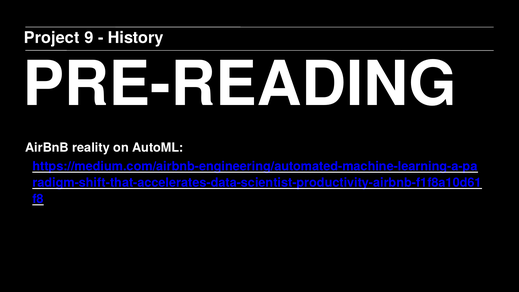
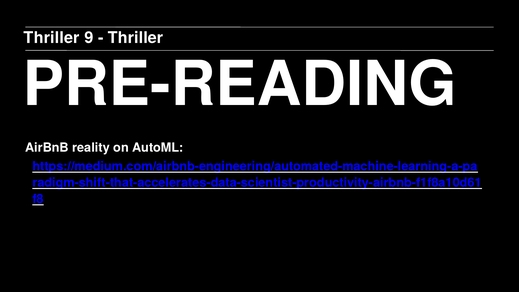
Project: Project -> Thriller (52, 38)
History: History -> Thriller (136, 38)
